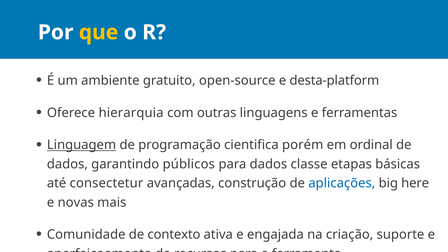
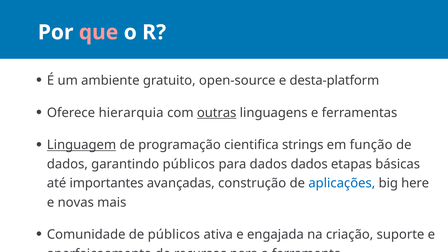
que colour: yellow -> pink (99, 32)
outras underline: none -> present (217, 113)
porém: porém -> strings (303, 145)
ordinal: ordinal -> função (371, 145)
dados classe: classe -> dados (309, 164)
consectetur: consectetur -> importantes (107, 183)
de contexto: contexto -> públicos (174, 235)
